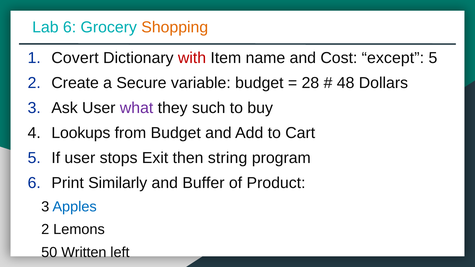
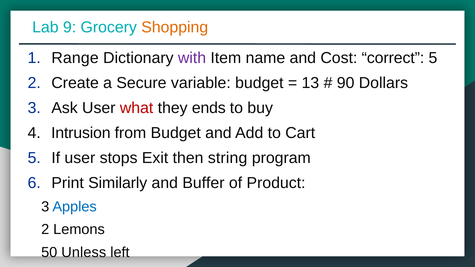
Lab 6: 6 -> 9 (70, 27)
Covert: Covert -> Range (75, 58)
with colour: red -> purple (192, 58)
except: except -> correct (393, 58)
28: 28 -> 13 (310, 83)
48: 48 -> 90 (346, 83)
what colour: purple -> red (137, 108)
such: such -> ends (209, 108)
Lookups: Lookups -> Intrusion (81, 133)
Written: Written -> Unless (84, 253)
